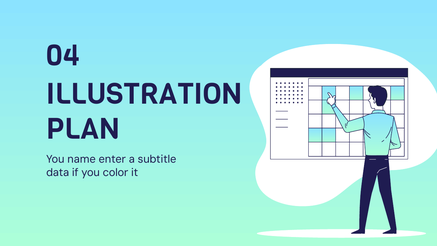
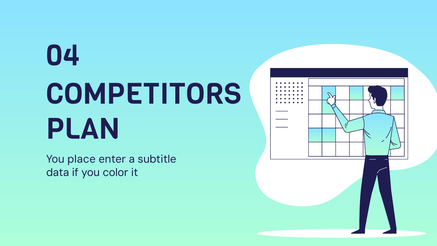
ILLUSTRATION: ILLUSTRATION -> COMPETITORS (144, 94)
name: name -> place (82, 159)
